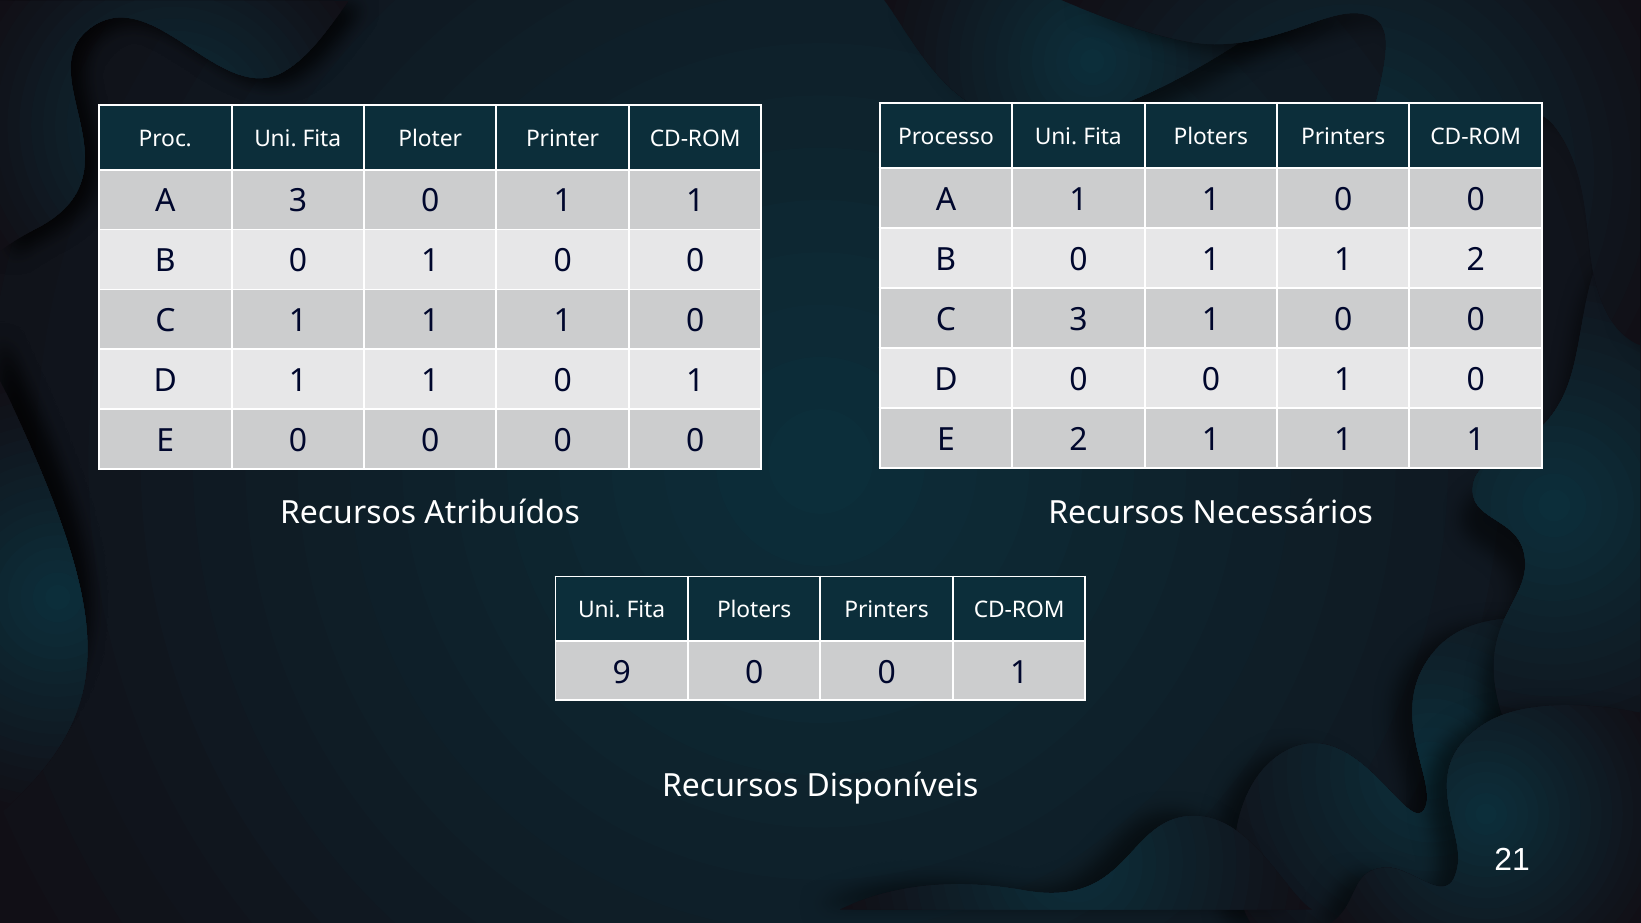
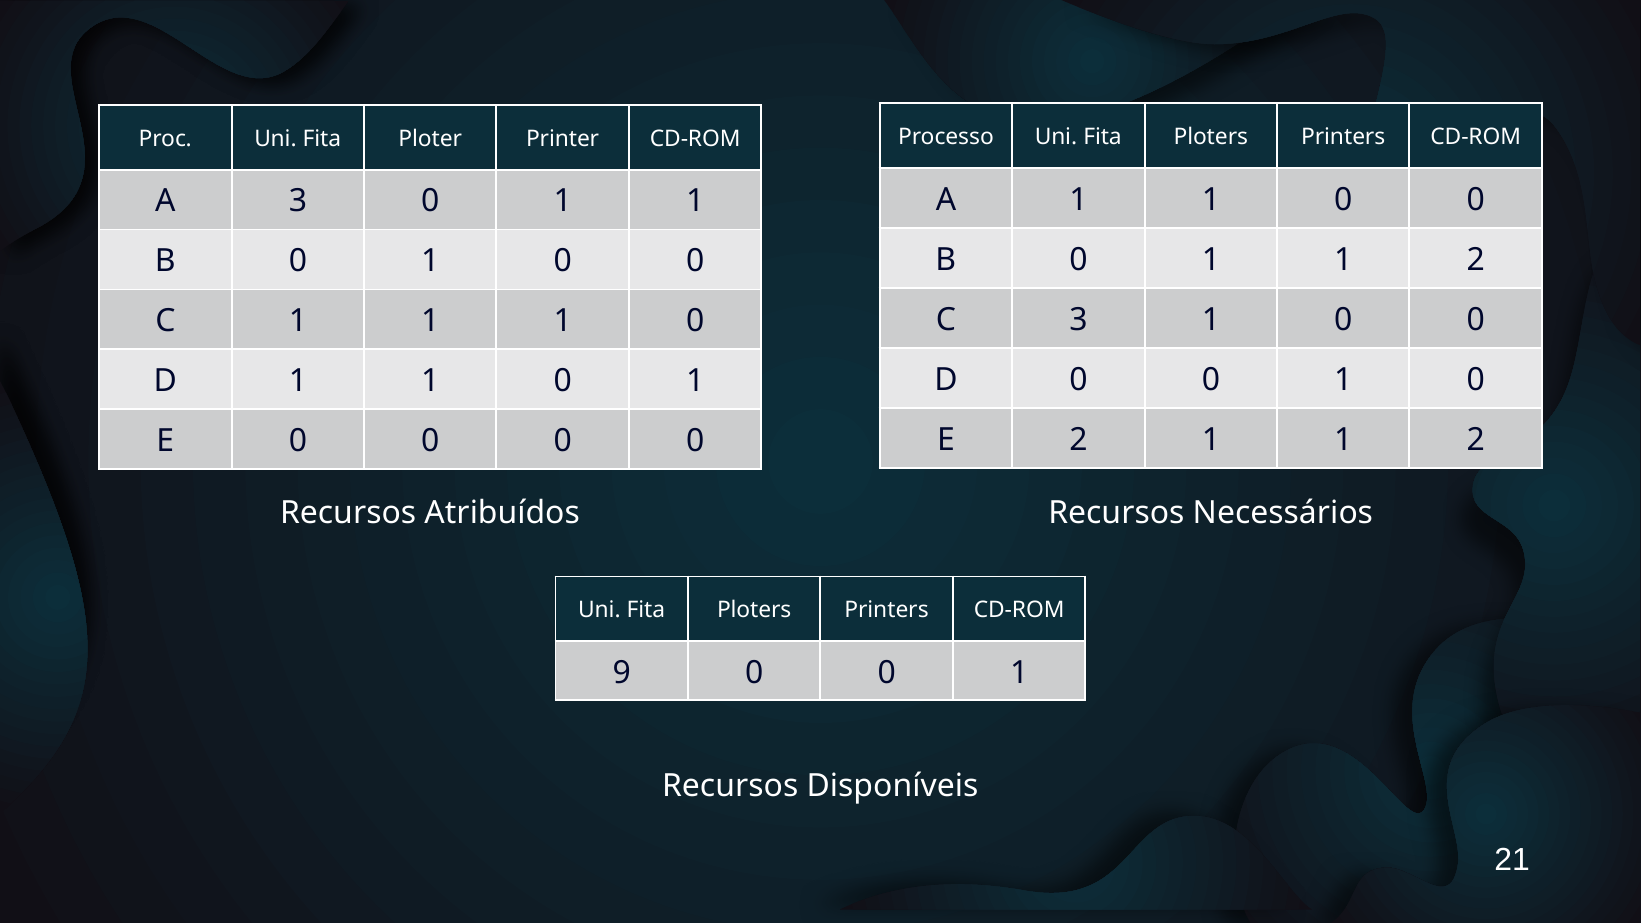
2 1 1 1: 1 -> 2 (1476, 440)
